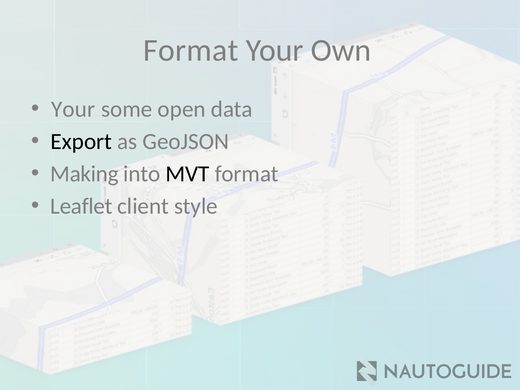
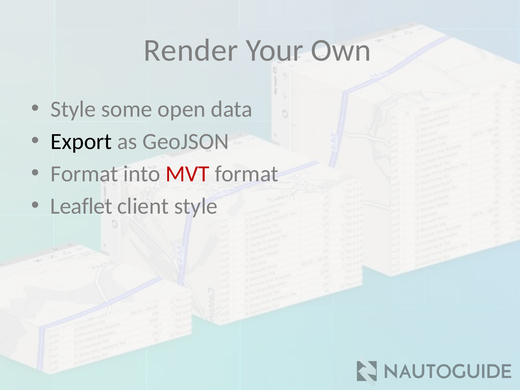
Format: Format -> Render (191, 50)
Your: Your -> Style (73, 109)
Making: Making -> Format (84, 174)
MVT colour: black -> red (188, 174)
